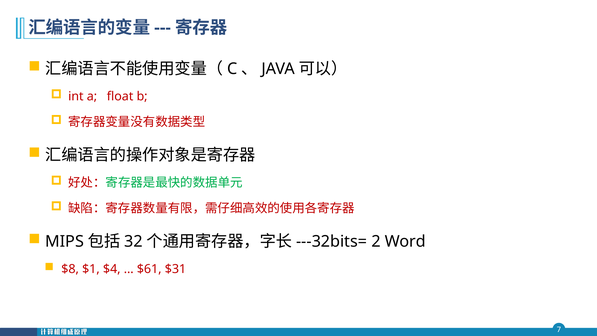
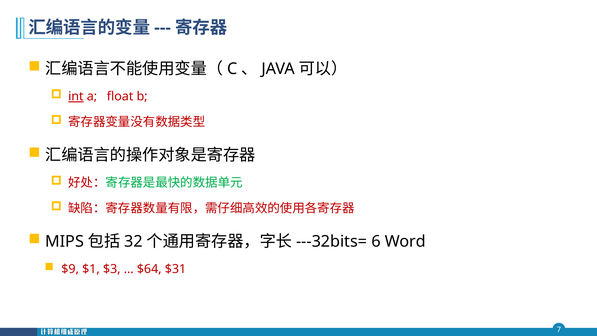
int underline: none -> present (76, 96)
2: 2 -> 6 (376, 242)
$8: $8 -> $9 (70, 269)
$4: $4 -> $3 (112, 269)
$61: $61 -> $64 (149, 269)
